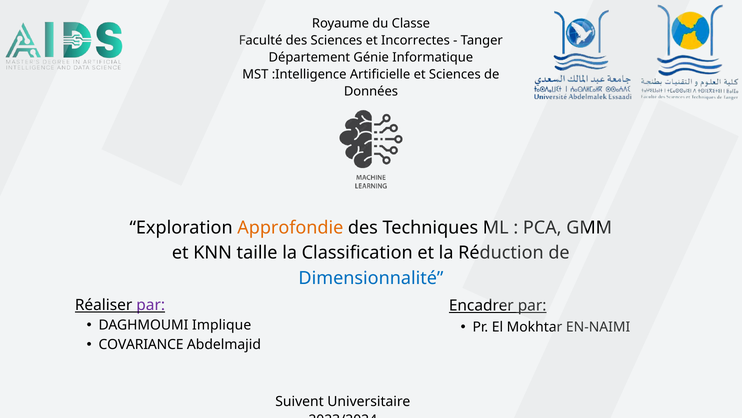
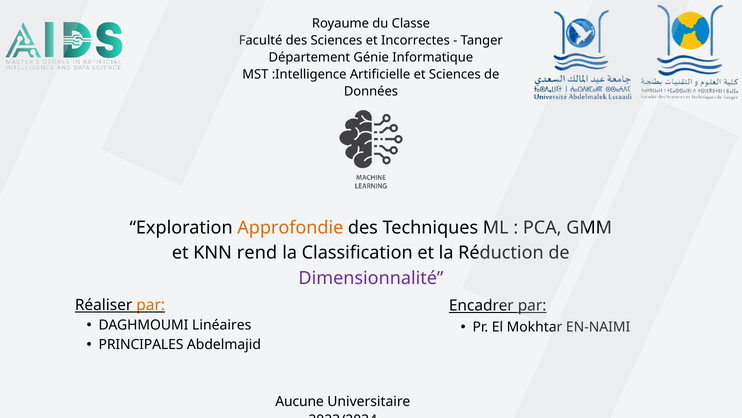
taille: taille -> rend (257, 253)
Dimensionnalité colour: blue -> purple (371, 278)
par colour: purple -> orange (151, 304)
Implique: Implique -> Linéaires (222, 325)
COVARIANCE: COVARIANCE -> PRINCIPALES (141, 344)
Suivent: Suivent -> Aucune (300, 401)
